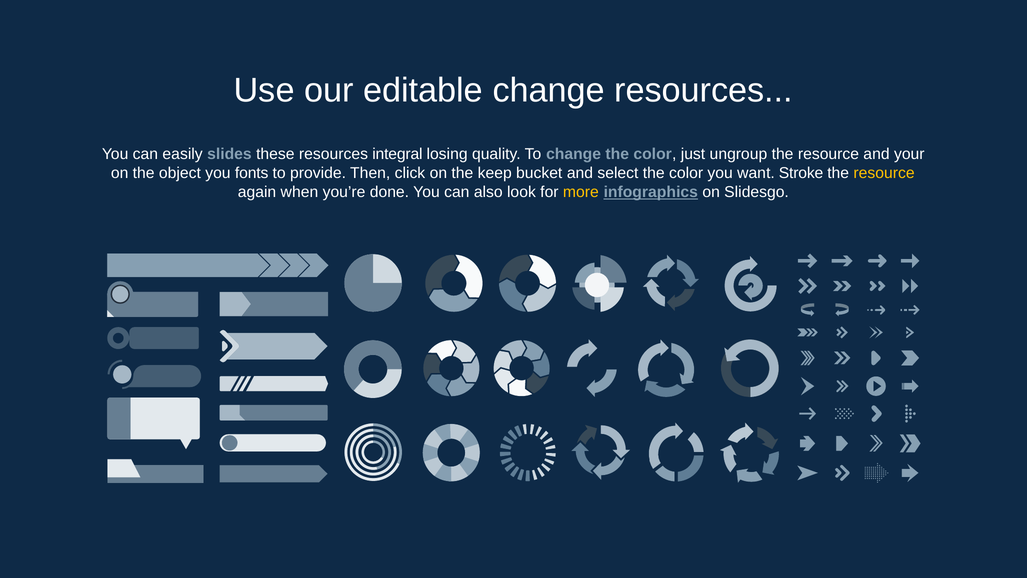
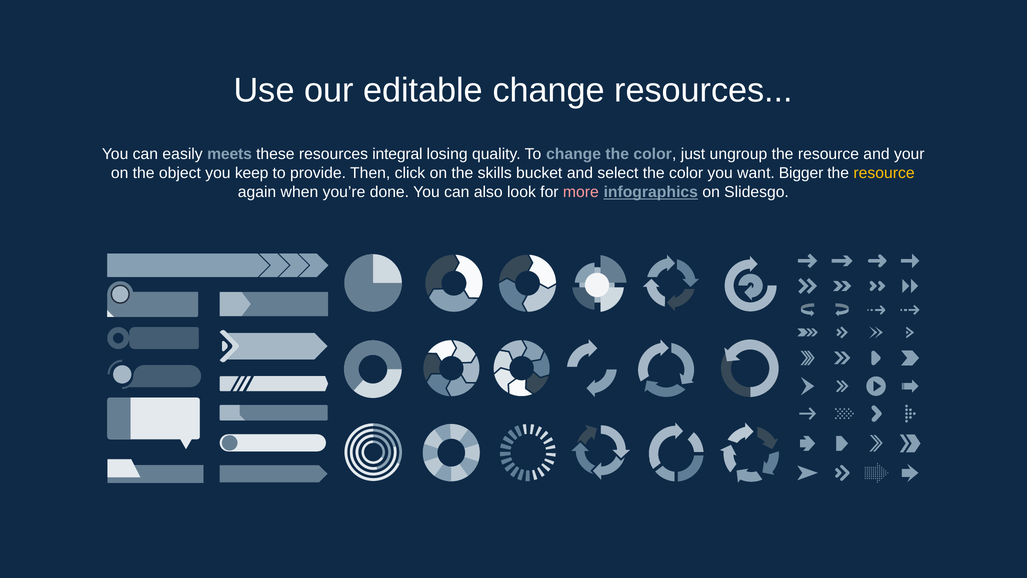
slides: slides -> meets (230, 154)
fonts: fonts -> keep (252, 173)
keep: keep -> skills (495, 173)
Stroke: Stroke -> Bigger (801, 173)
more colour: yellow -> pink (581, 192)
